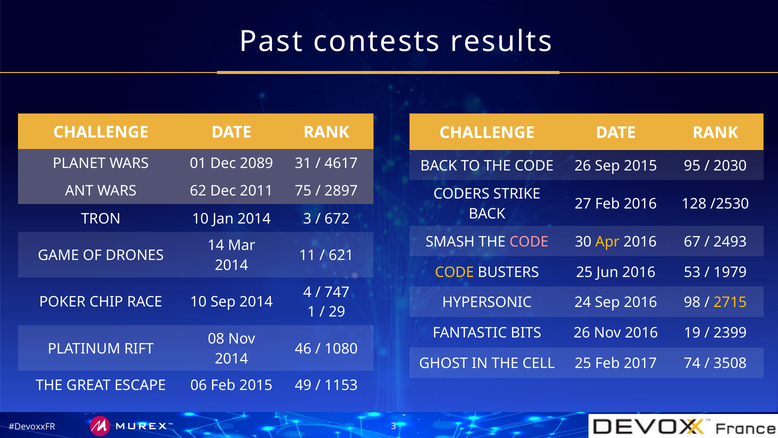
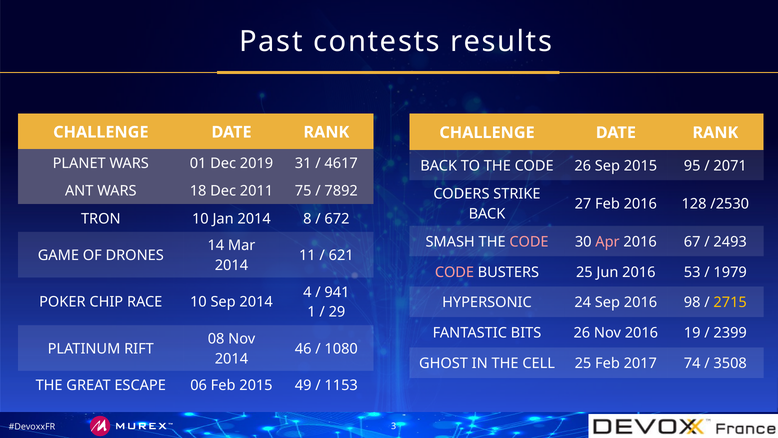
2089: 2089 -> 2019 (257, 163)
2030: 2030 -> 2071 (730, 166)
62: 62 -> 18 (198, 191)
2897: 2897 -> 7892 (341, 191)
2014 3: 3 -> 8 (307, 219)
Apr colour: yellow -> pink (607, 242)
CODE colour: yellow -> pink (454, 272)
747: 747 -> 941 (337, 292)
